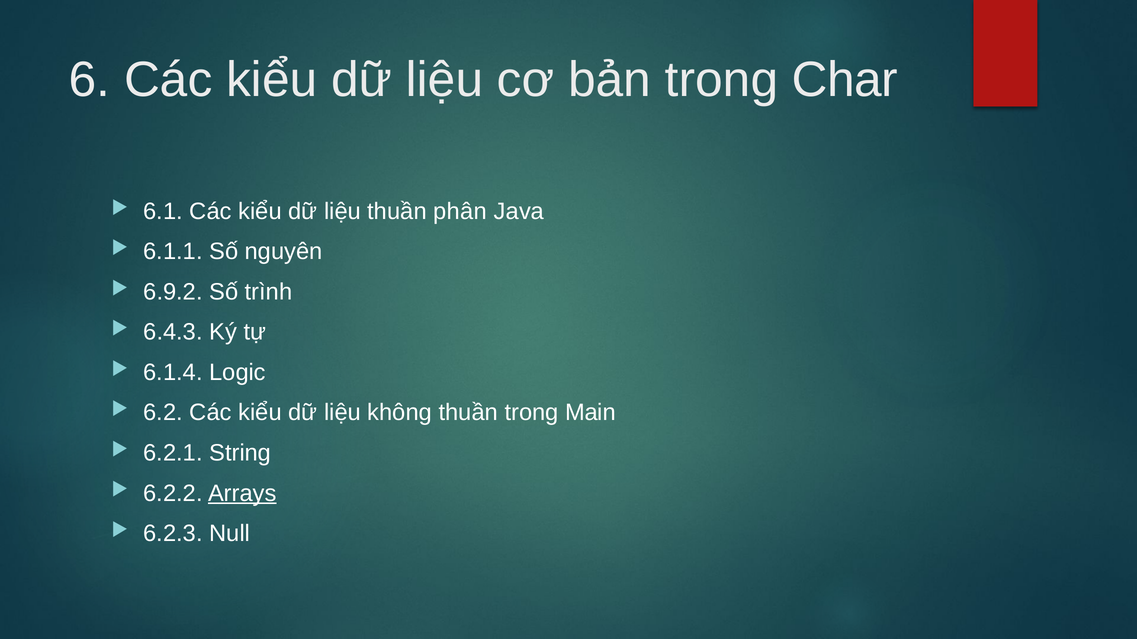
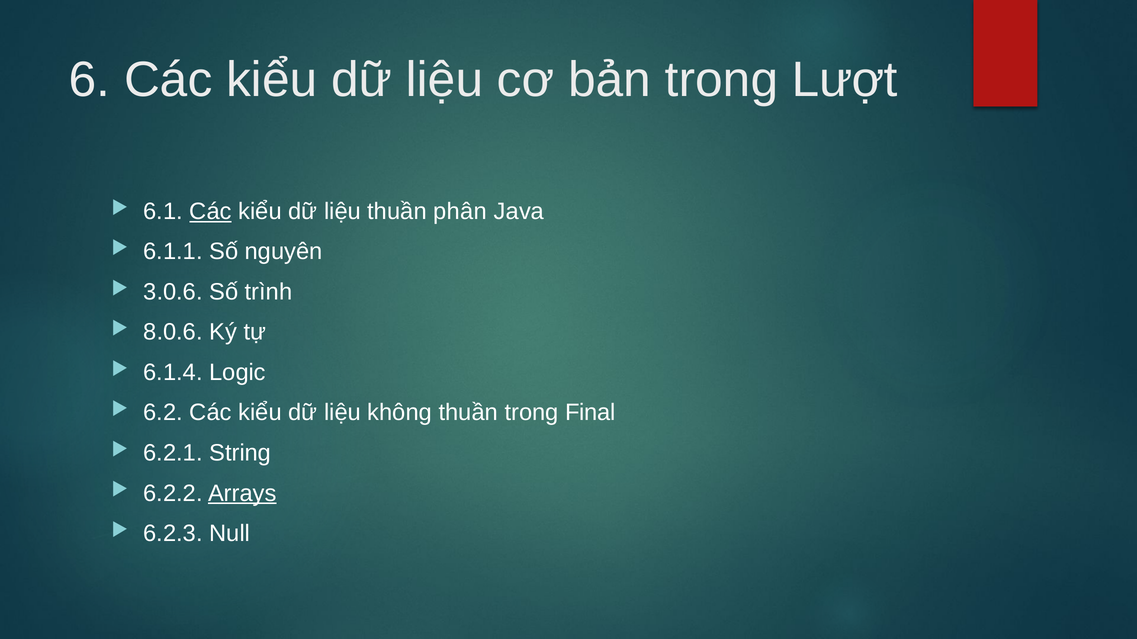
Char: Char -> Lượt (845, 80)
Các underline: none -> present (211, 212)
6.9.2: 6.9.2 -> 3.0.6 (173, 292)
6.4.3: 6.4.3 -> 8.0.6 (173, 332)
Main: Main -> Final (590, 413)
